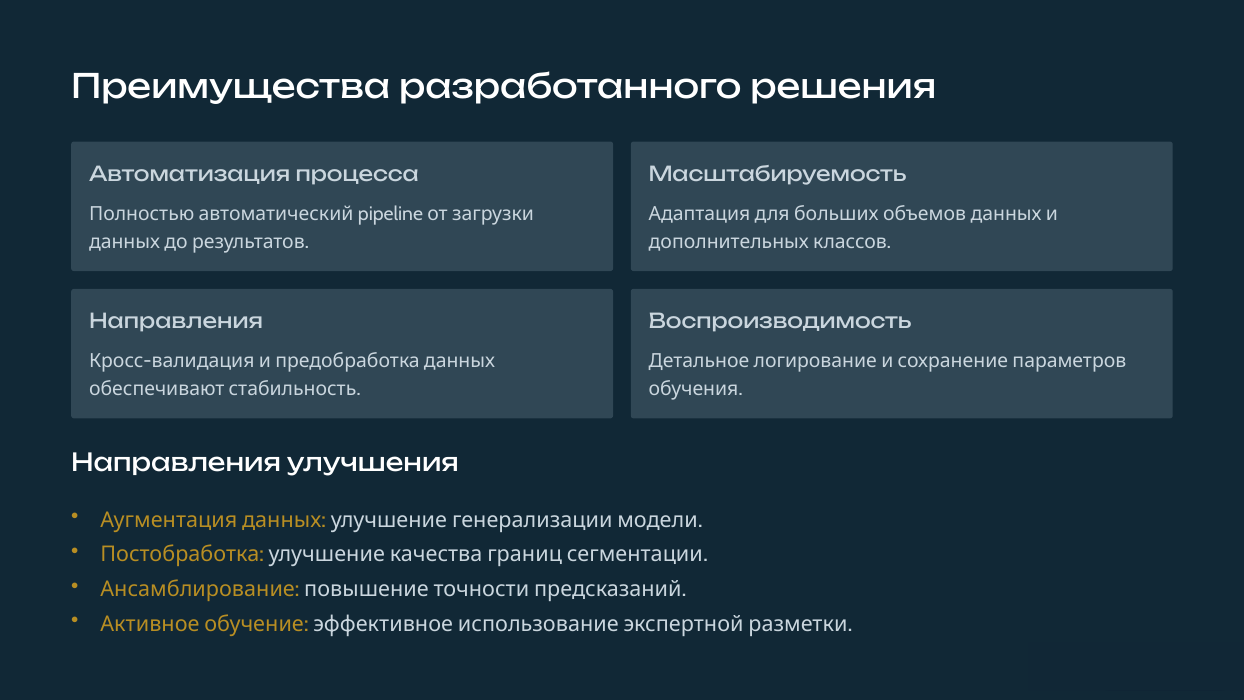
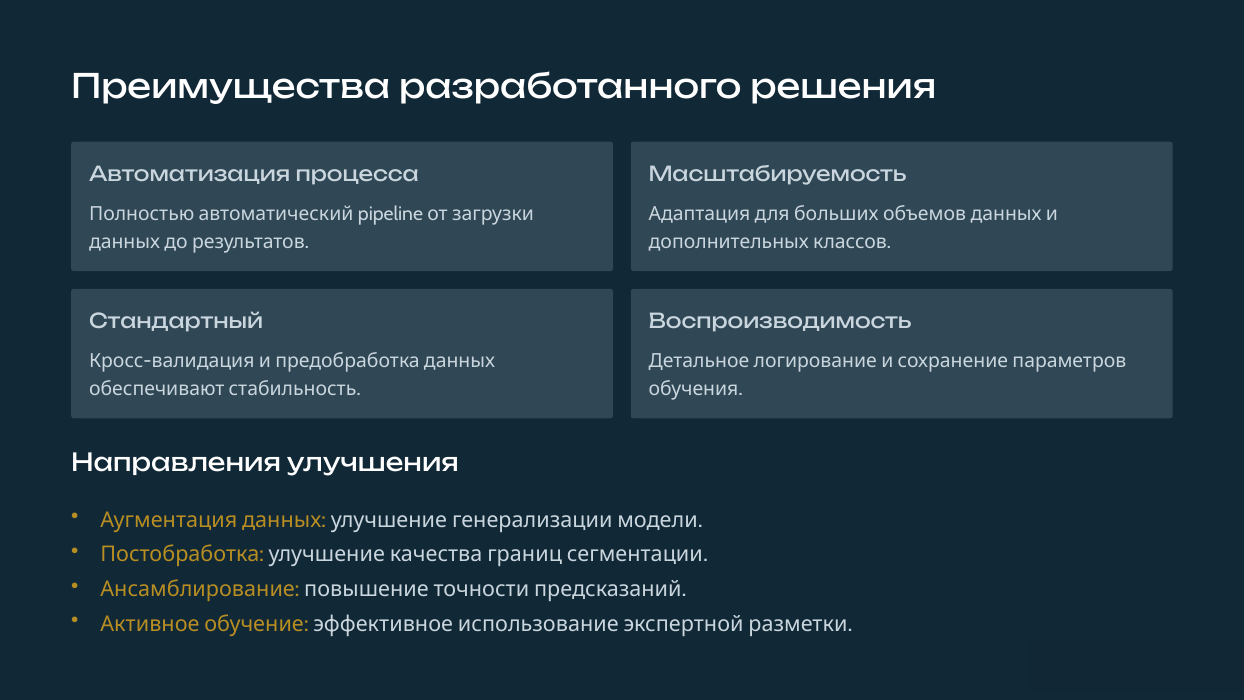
Направления: Направления -> Стандартный (176, 322)
